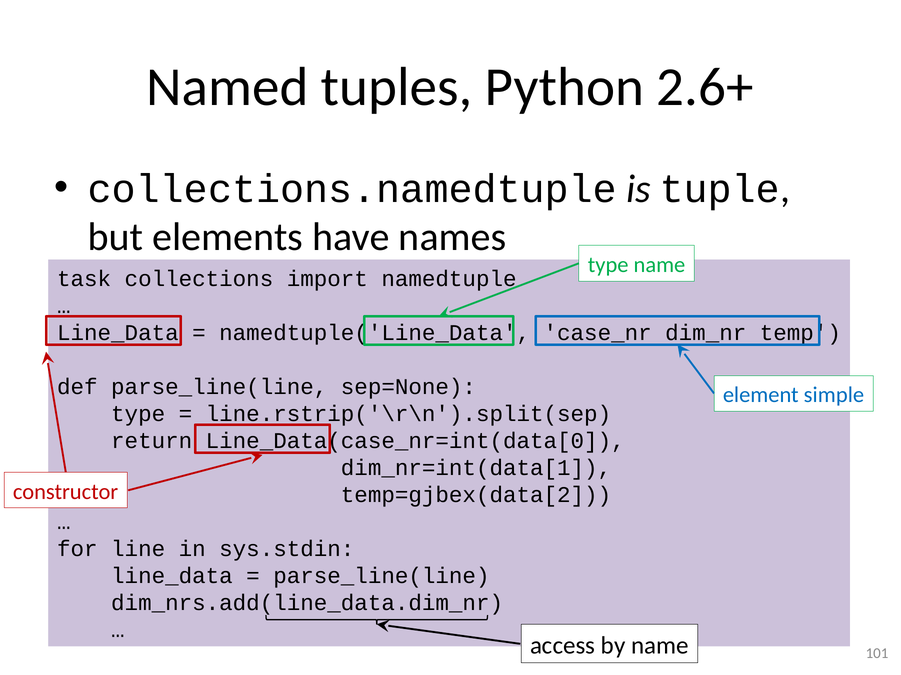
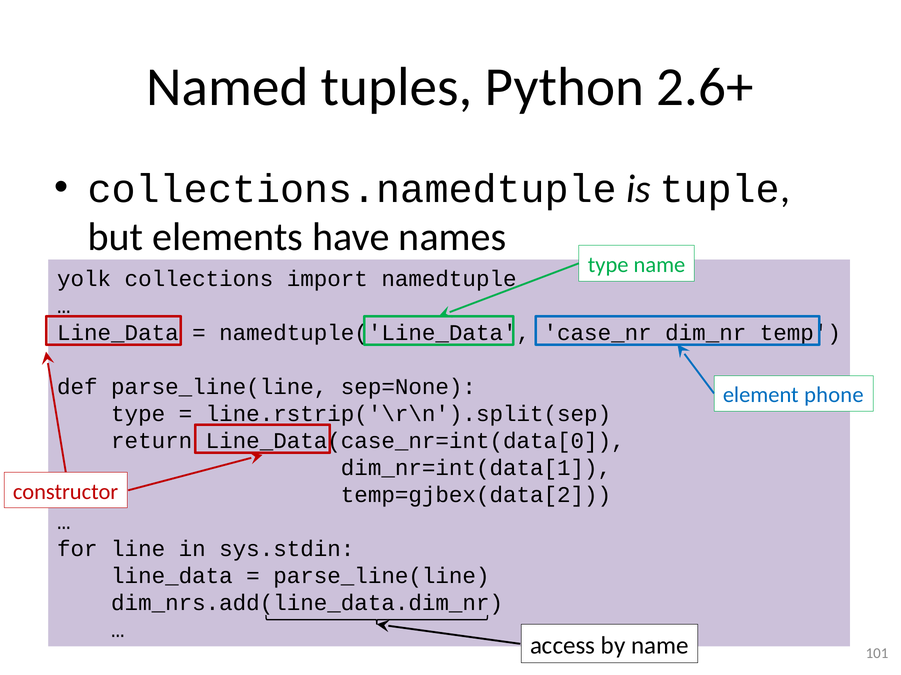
task: task -> yolk (84, 279)
simple: simple -> phone (834, 395)
